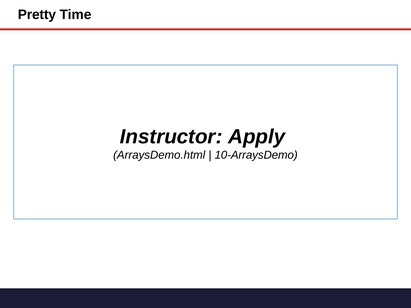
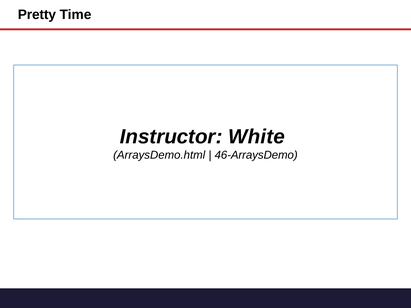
Apply: Apply -> White (257, 137)
10-ArraysDemo: 10-ArraysDemo -> 46-ArraysDemo (256, 155)
